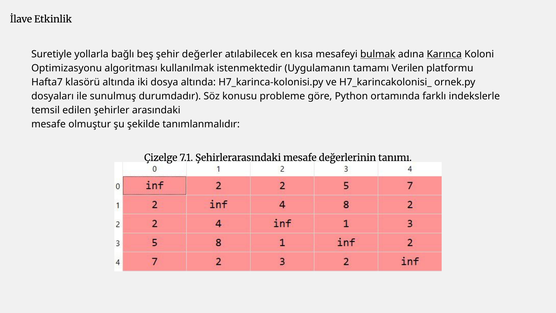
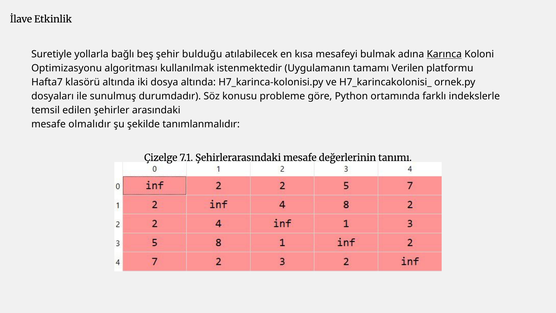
değerler: değerler -> bulduğu (202, 54)
bulmak underline: present -> none (378, 54)
olmuştur: olmuştur -> olmalıdır (90, 124)
